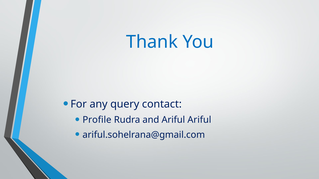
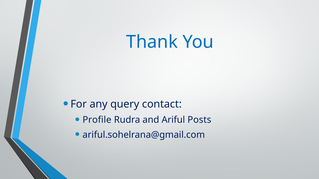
Ariful Ariful: Ariful -> Posts (199, 120)
